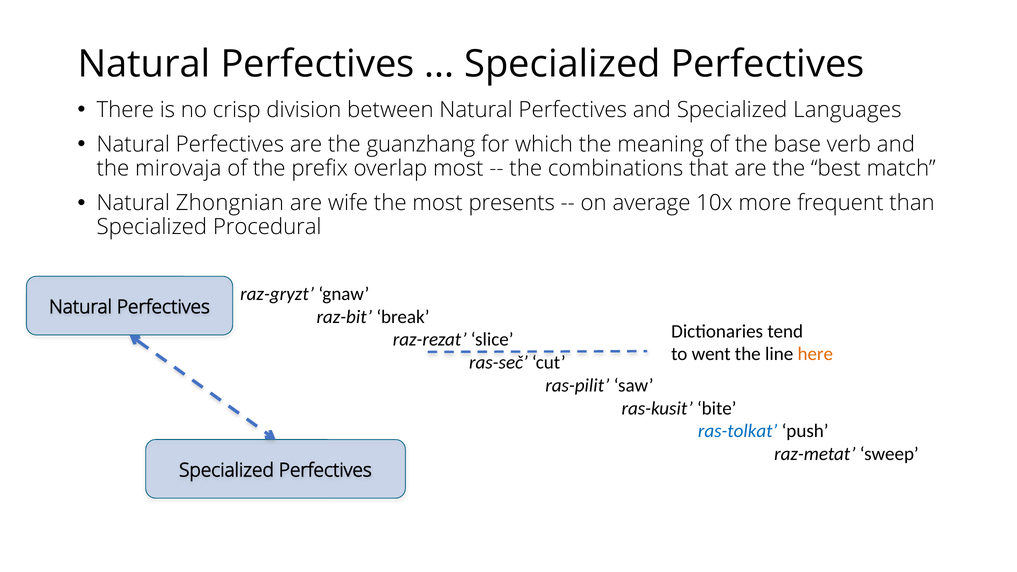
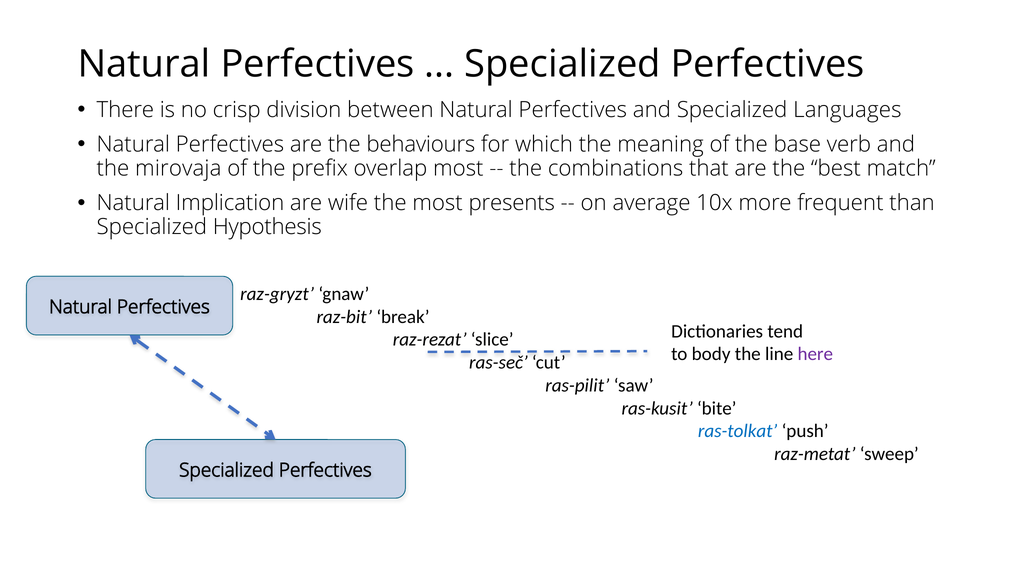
guanzhang: guanzhang -> behaviours (421, 144)
Zhongnian: Zhongnian -> Implication (230, 203)
Procedural: Procedural -> Hypothesis (267, 227)
went: went -> body (711, 354)
here colour: orange -> purple (815, 354)
